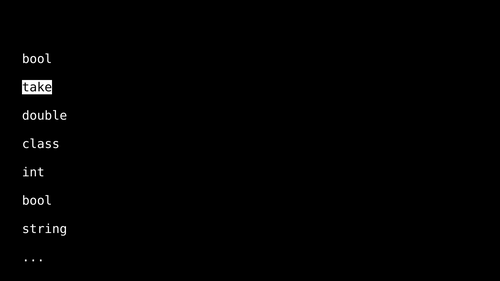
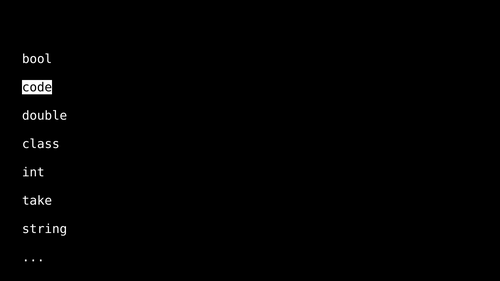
take: take -> code (37, 88)
bool: bool -> take (37, 201)
